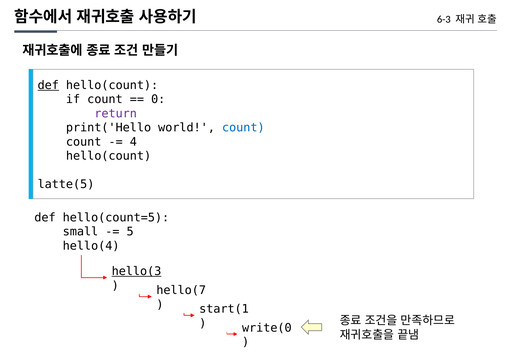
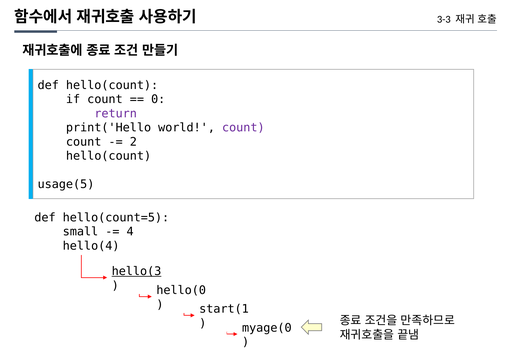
6-3: 6-3 -> 3-3 (444, 19)
def underline: present -> none (48, 85)
count colour: blue -> purple (243, 128)
4: 4 -> 2 (133, 142)
latte(5: latte(5 -> usage(5 (66, 184)
5: 5 -> 4 (130, 232)
hello(7: hello(7 -> hello(0 (181, 290)
write(0: write(0 -> myage(0 (267, 328)
